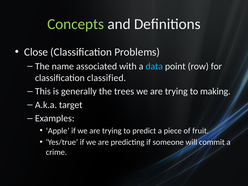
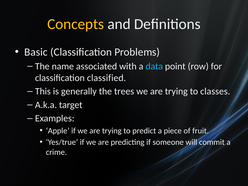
Concepts colour: light green -> yellow (76, 24)
Close: Close -> Basic (36, 52)
making: making -> classes (215, 91)
